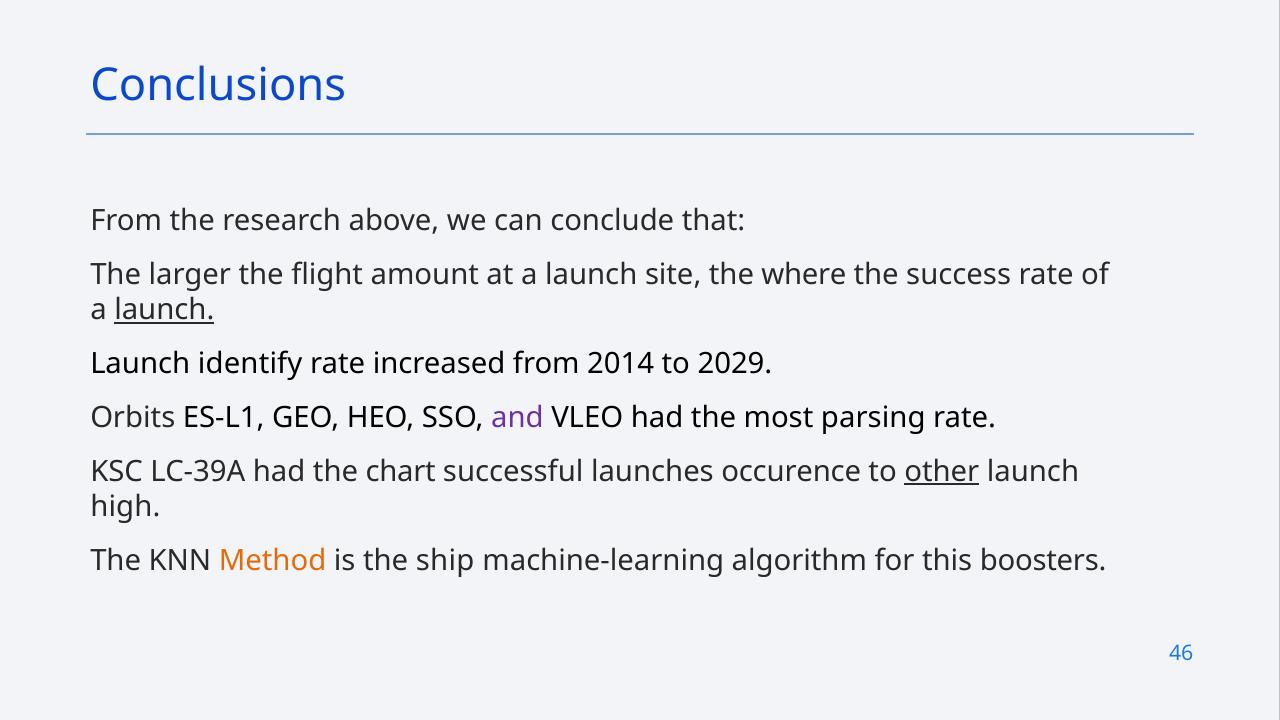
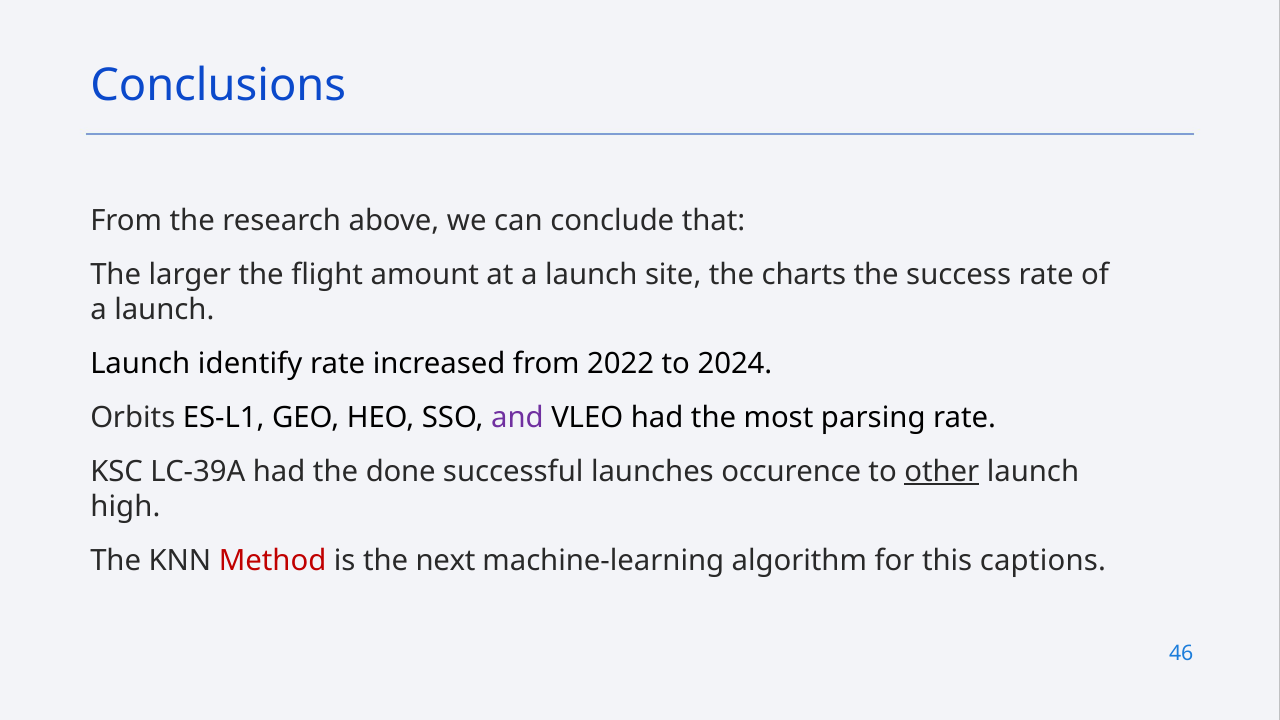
where: where -> charts (804, 275)
launch underline: present -> none (164, 310)
2014: 2014 -> 2022 (621, 364)
2029: 2029 -> 2024 (735, 364)
chart: chart -> done (401, 472)
Method colour: orange -> red (273, 561)
ship: ship -> next (445, 561)
boosters: boosters -> captions (1043, 561)
